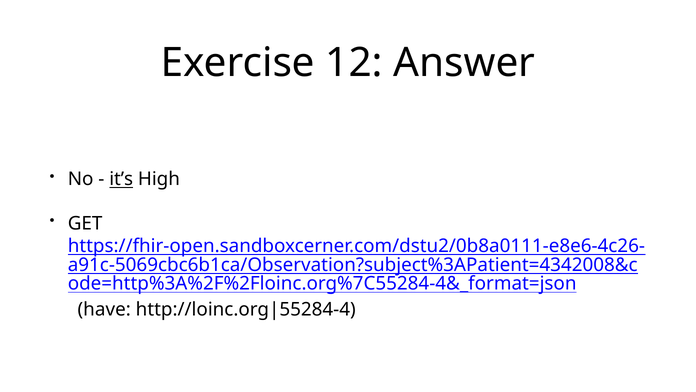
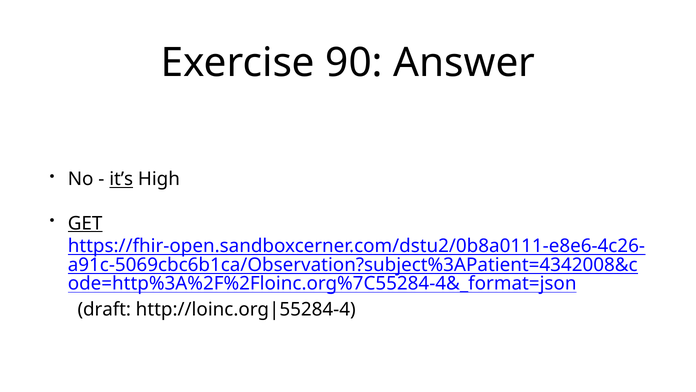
12: 12 -> 90 (354, 63)
GET underline: none -> present (85, 223)
have: have -> draft (104, 309)
